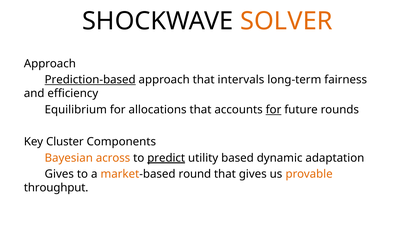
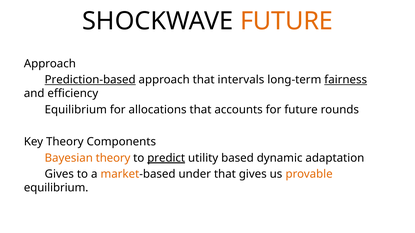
SHOCKWAVE SOLVER: SOLVER -> FUTURE (287, 21)
fairness underline: none -> present (346, 80)
for underline: present -> none (274, 110)
Key Cluster: Cluster -> Theory (65, 142)
Bayesian across: across -> theory (113, 158)
round: round -> under (195, 174)
throughput: throughput -> equilibrium (56, 188)
